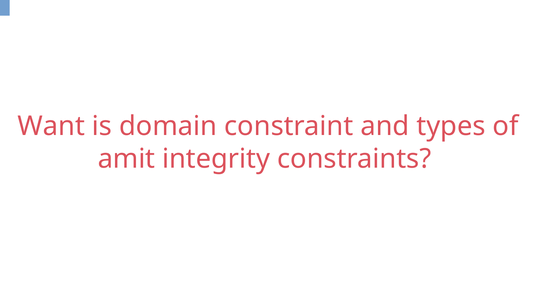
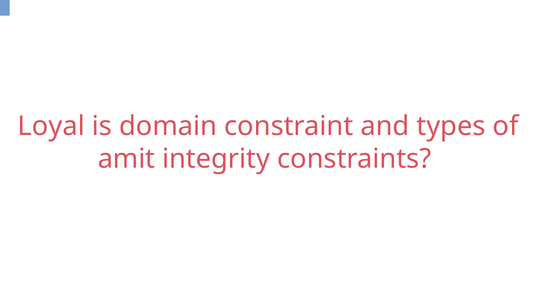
Want: Want -> Loyal (51, 126)
